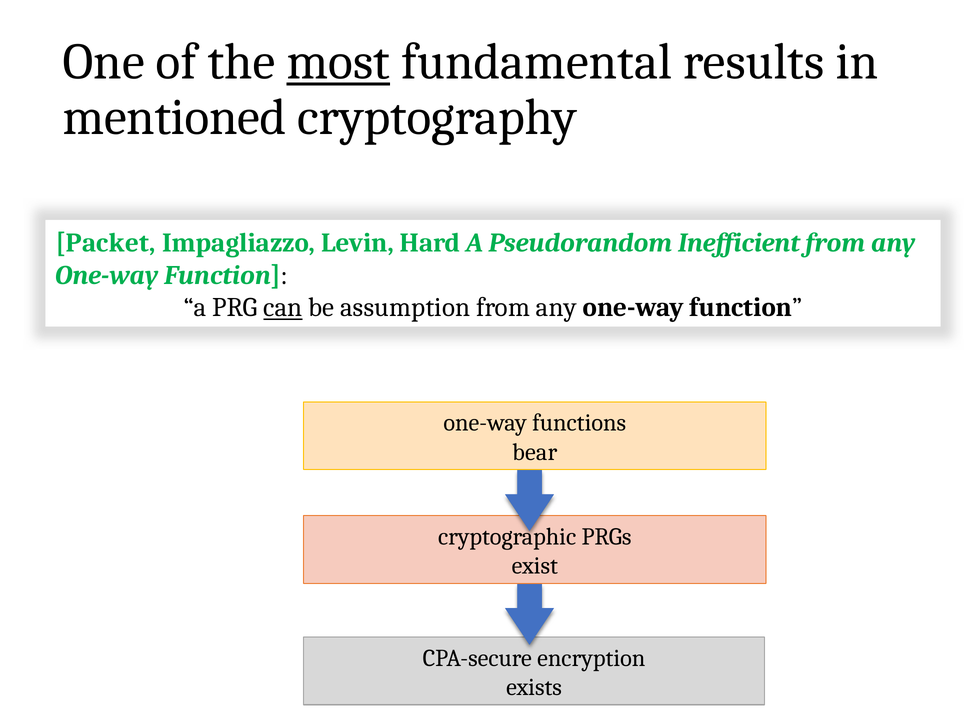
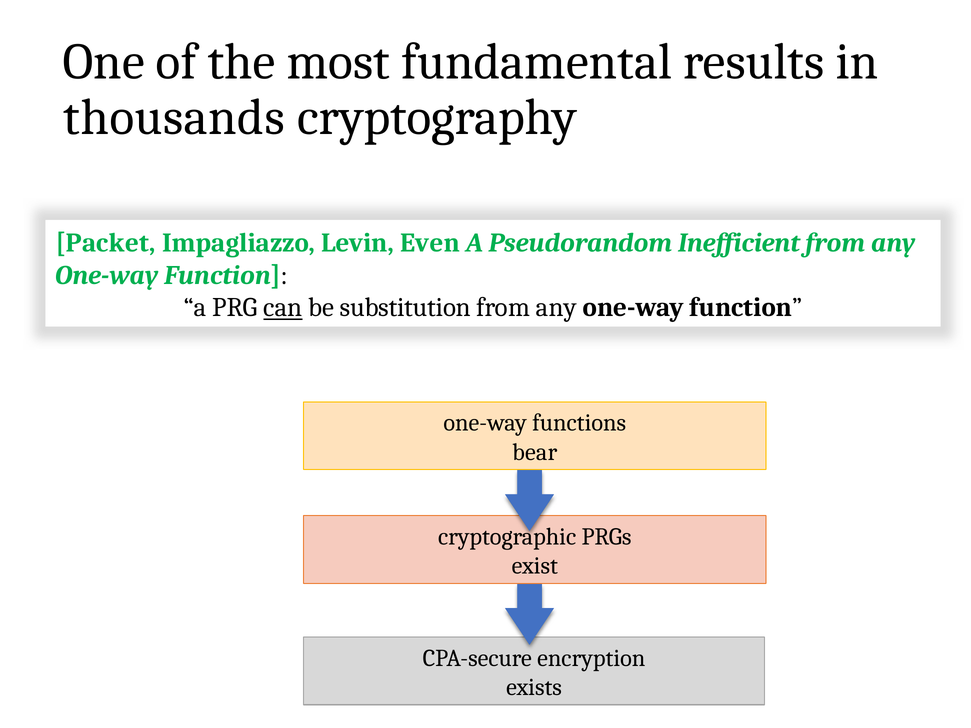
most underline: present -> none (338, 62)
mentioned: mentioned -> thousands (174, 117)
Hard: Hard -> Even (430, 243)
assumption: assumption -> substitution (405, 308)
